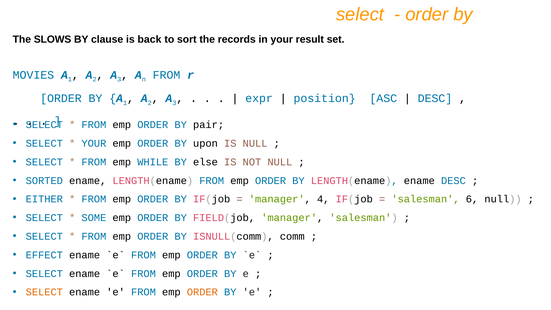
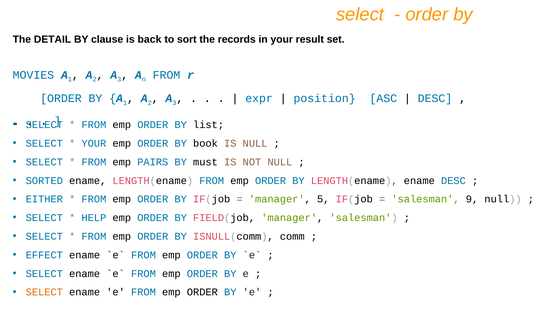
SLOWS: SLOWS -> DETAIL (53, 39)
pair: pair -> list (209, 125)
upon: upon -> book (205, 143)
WHILE: WHILE -> PAIRS (153, 162)
else: else -> must (205, 162)
4: 4 -> 5 (323, 199)
6: 6 -> 9 (472, 199)
SOME: SOME -> HELP (94, 218)
ORDER colour: orange -> black (202, 292)
